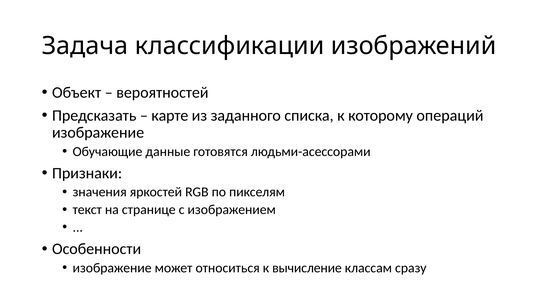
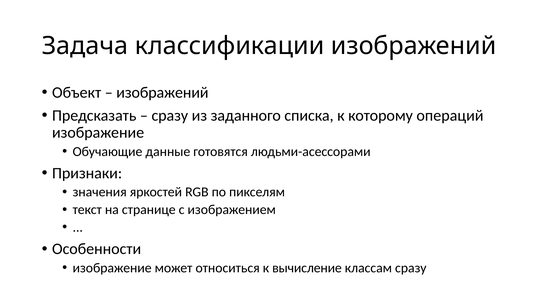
вероятностей: вероятностей -> изображений (162, 93)
карте: карте -> сразу (170, 116)
